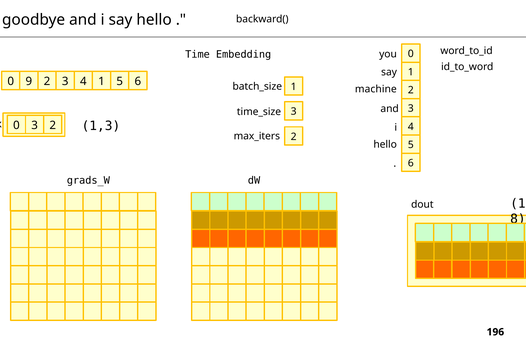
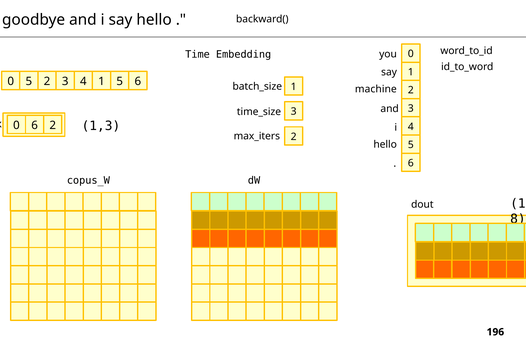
0 9: 9 -> 5 (29, 81)
0 3: 3 -> 6 (35, 125)
grads_W: grads_W -> copus_W (88, 180)
